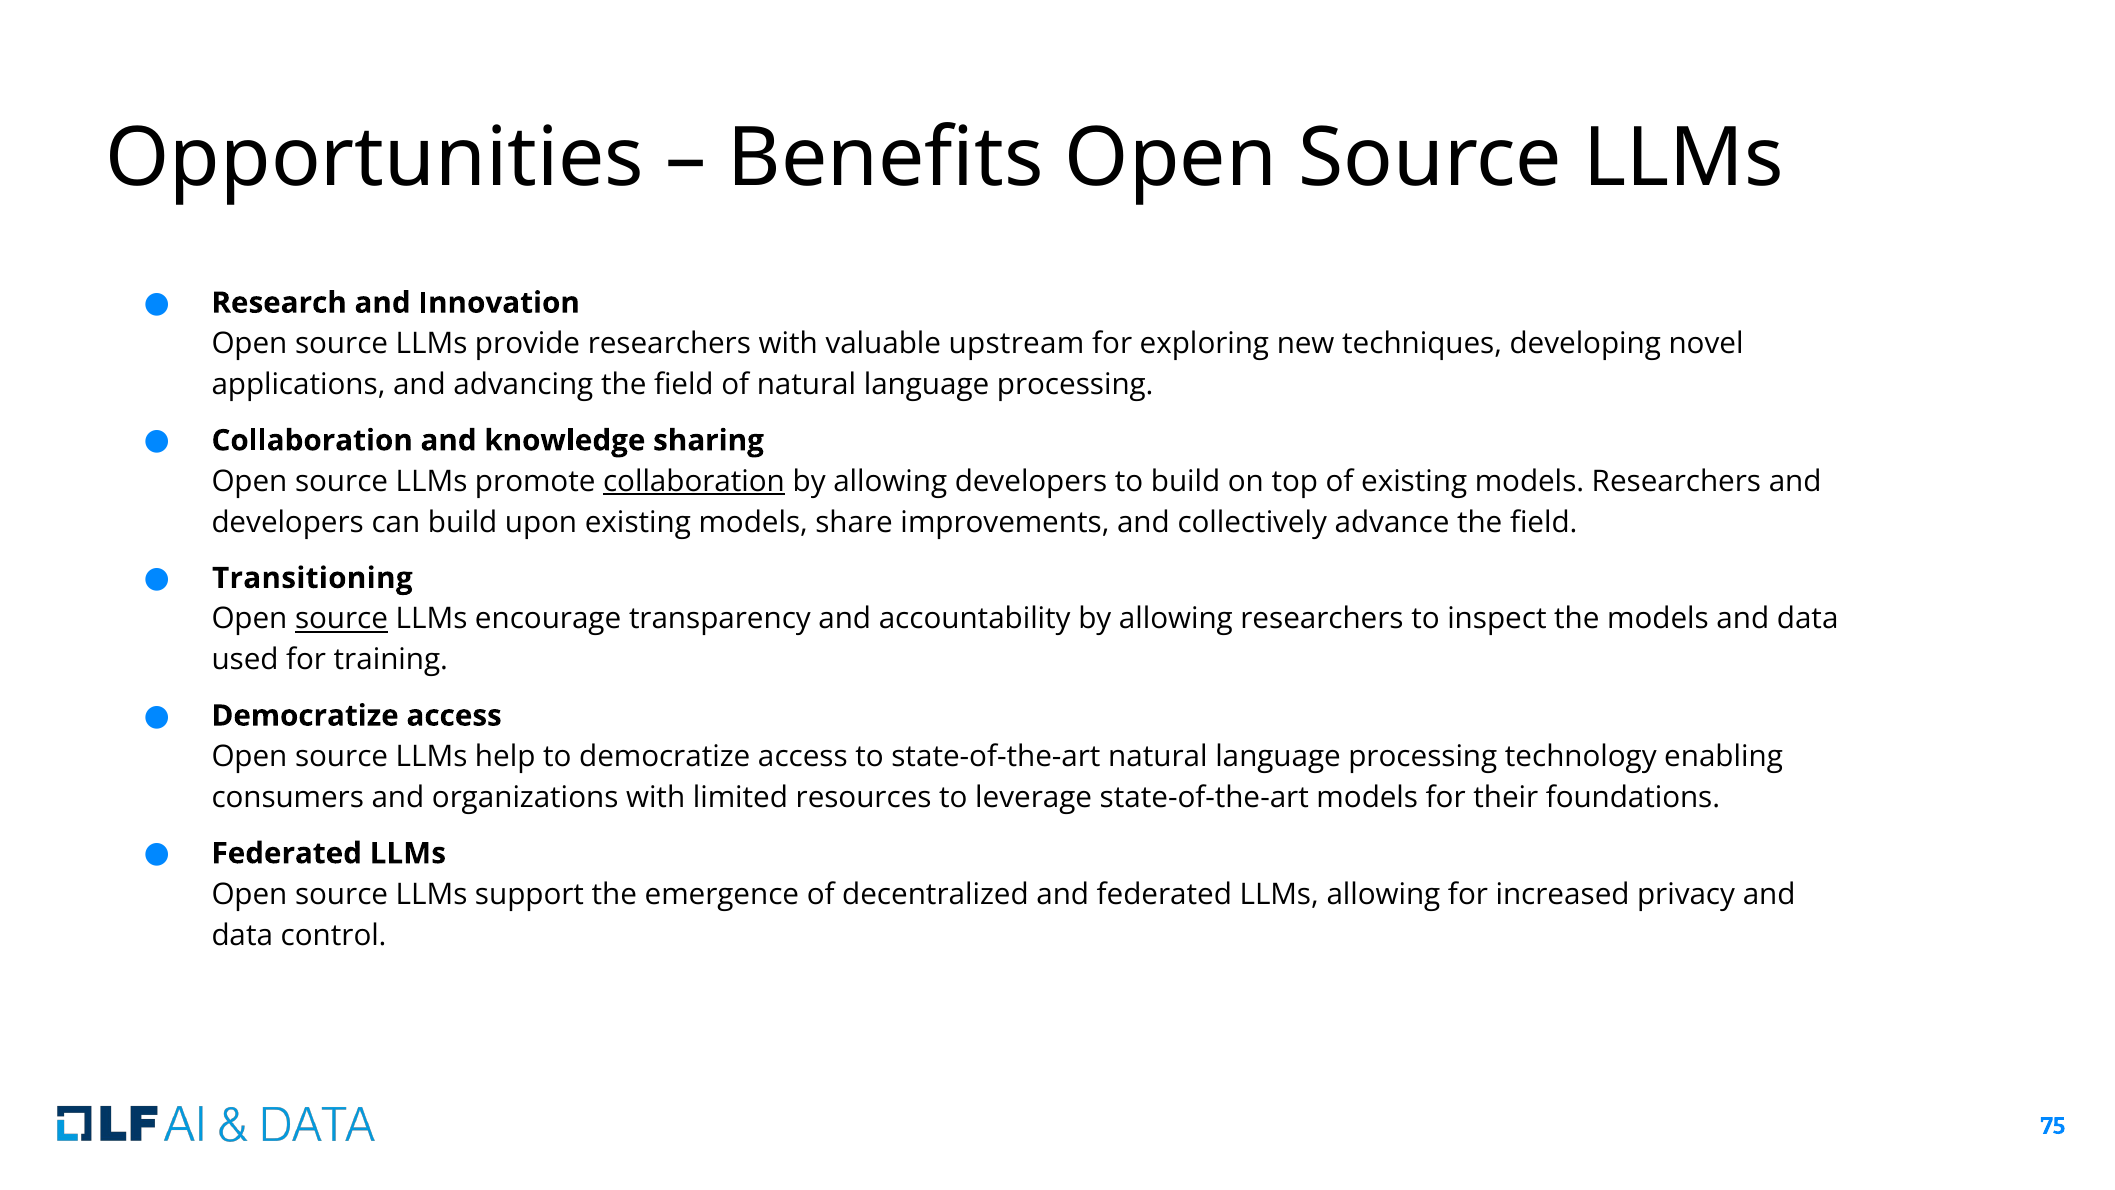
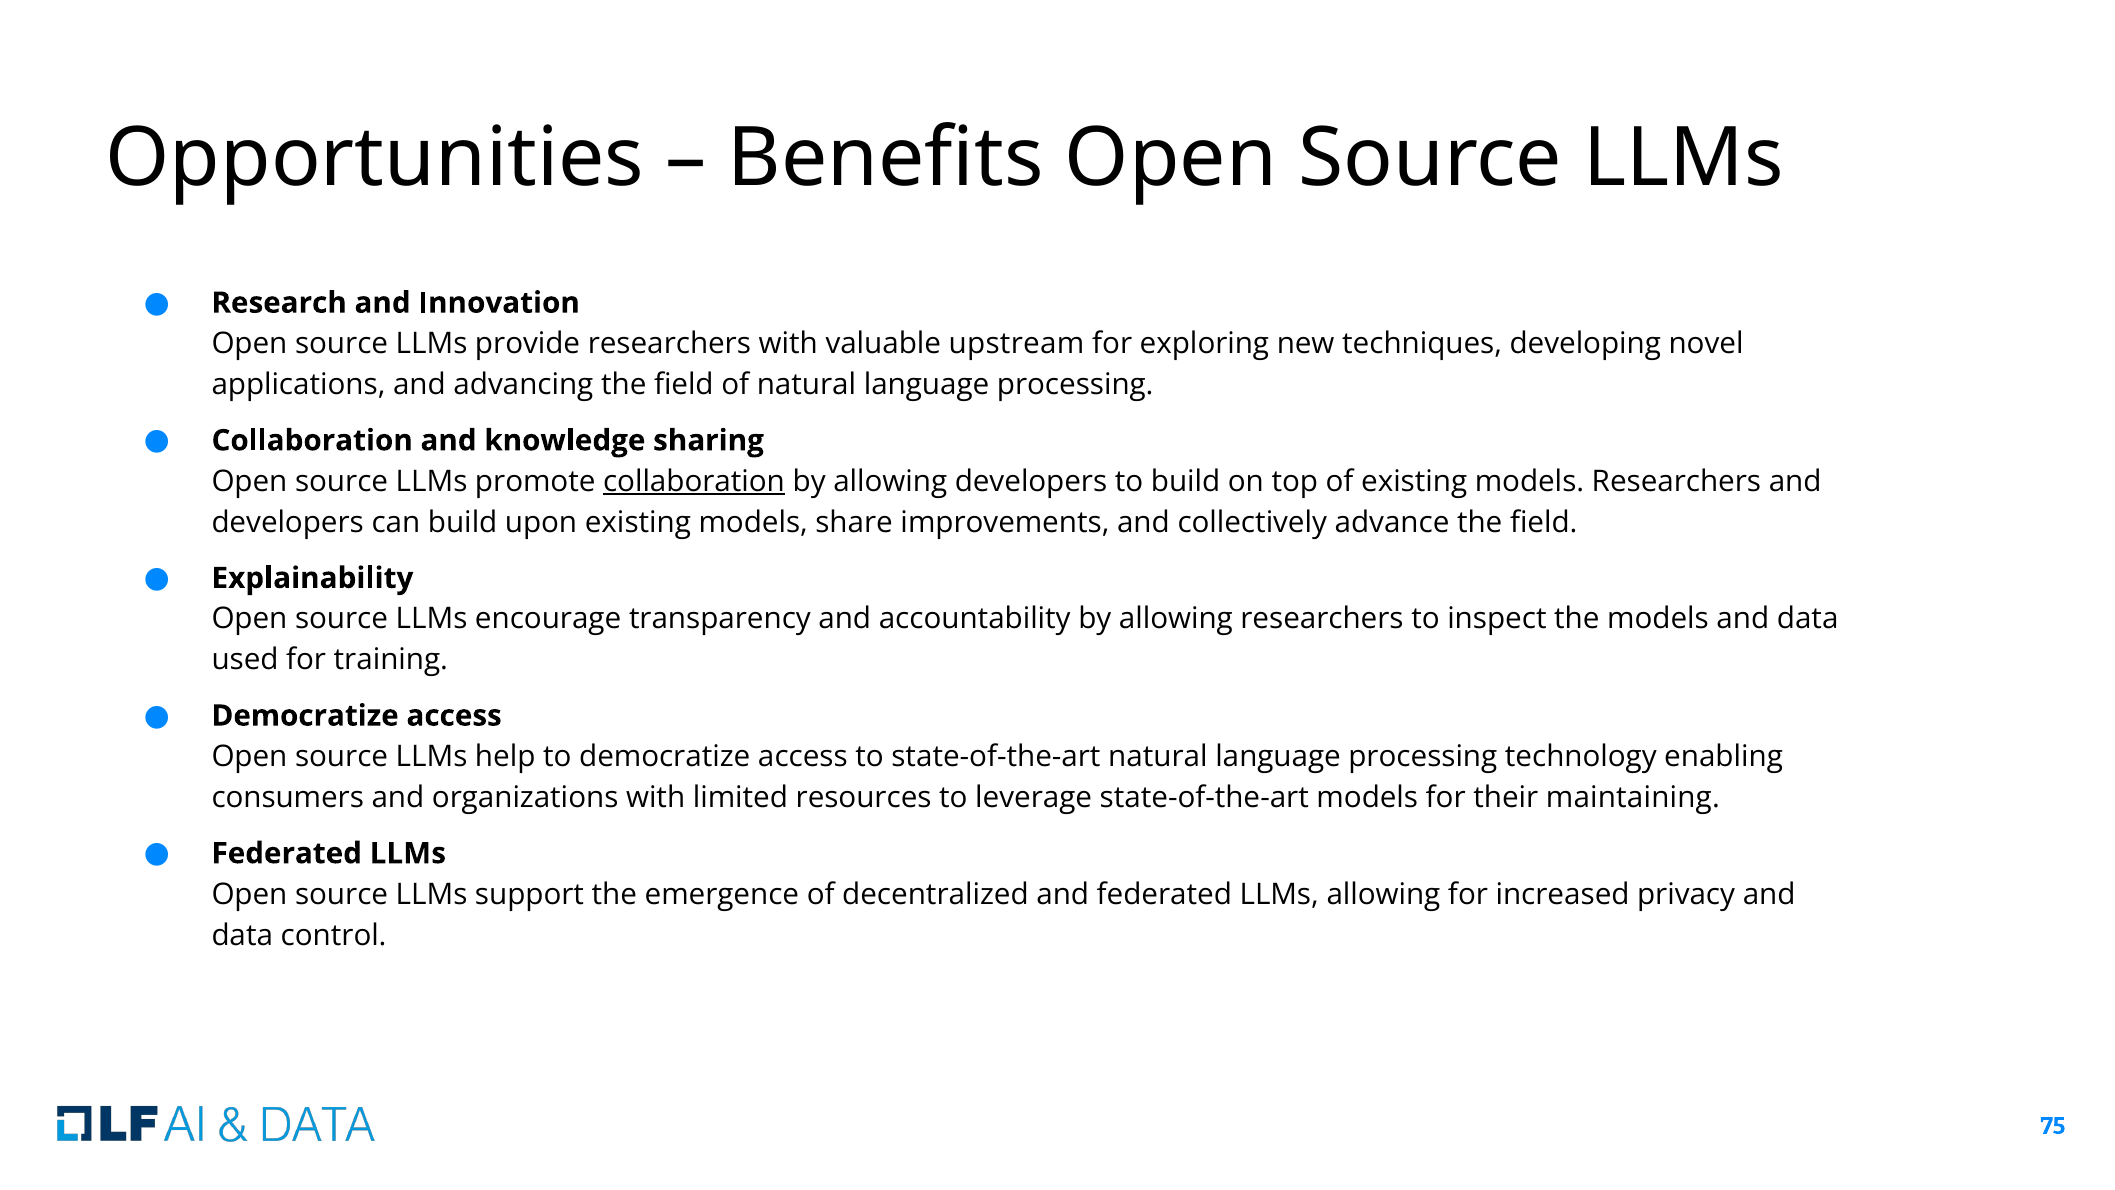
Transitioning: Transitioning -> Explainability (312, 578)
source underline: present -> none (342, 619)
foundations: foundations -> maintaining (1633, 798)
